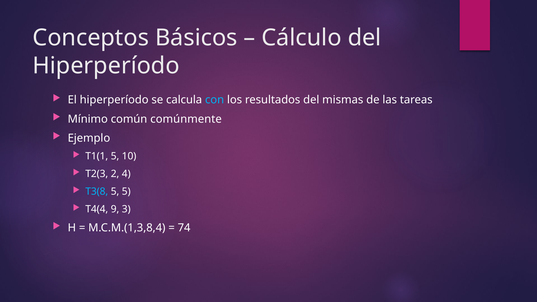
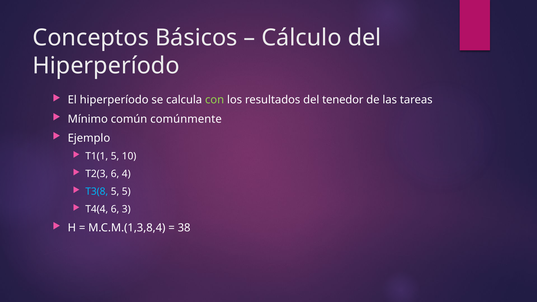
con colour: light blue -> light green (215, 100)
mismas: mismas -> tenedor (343, 100)
T2(3 2: 2 -> 6 (115, 174)
T4(4 9: 9 -> 6 (115, 209)
74: 74 -> 38 (184, 228)
